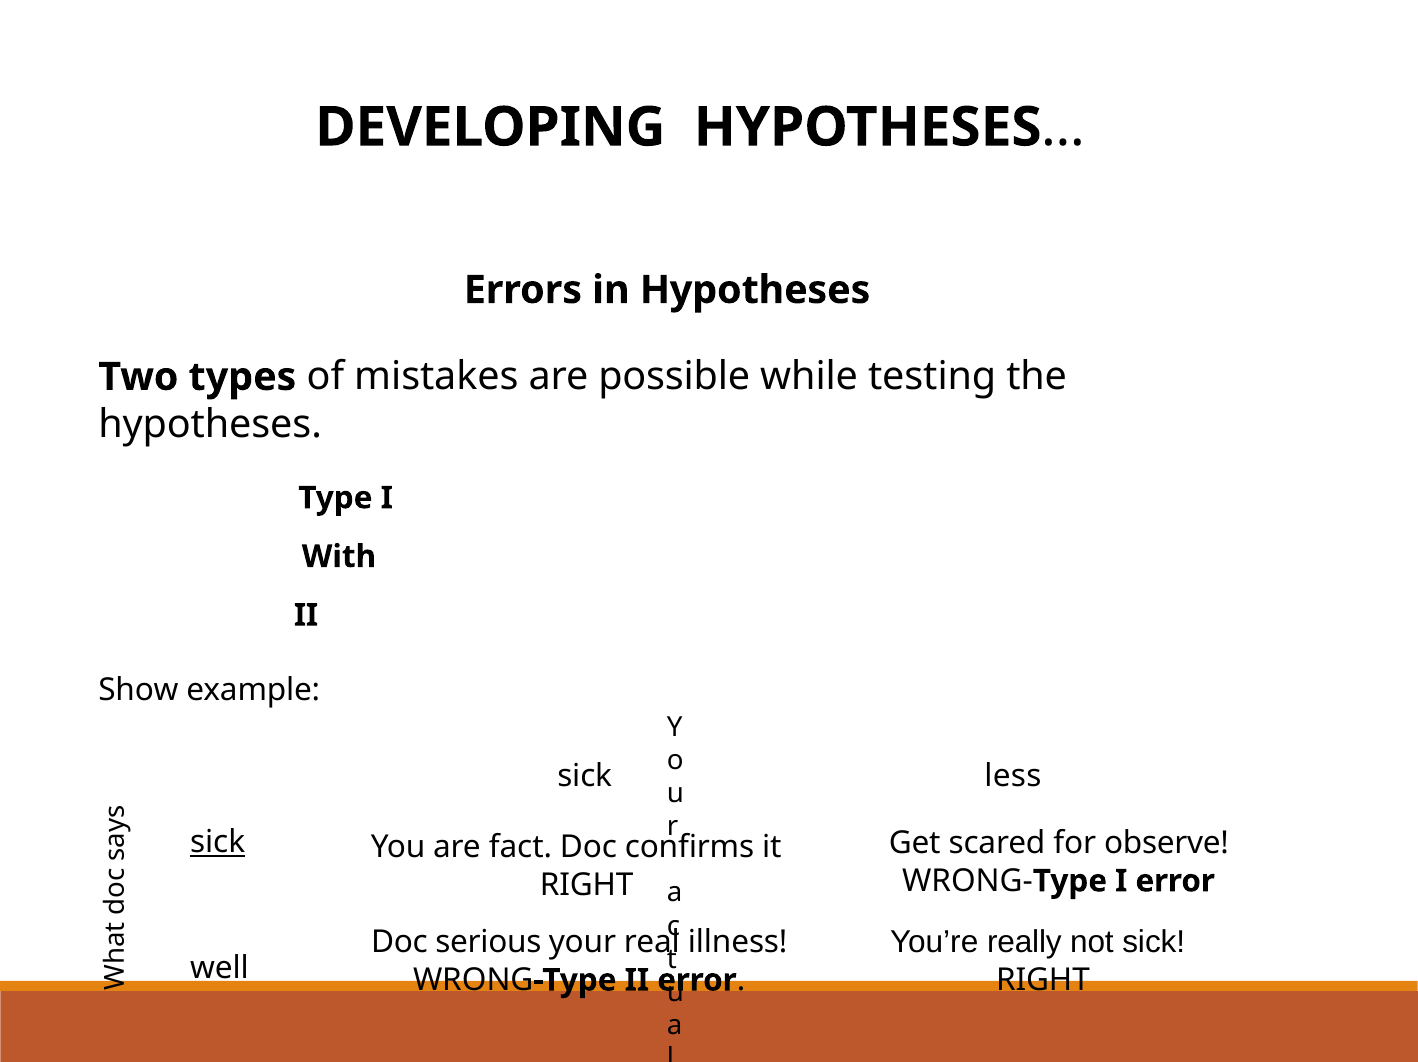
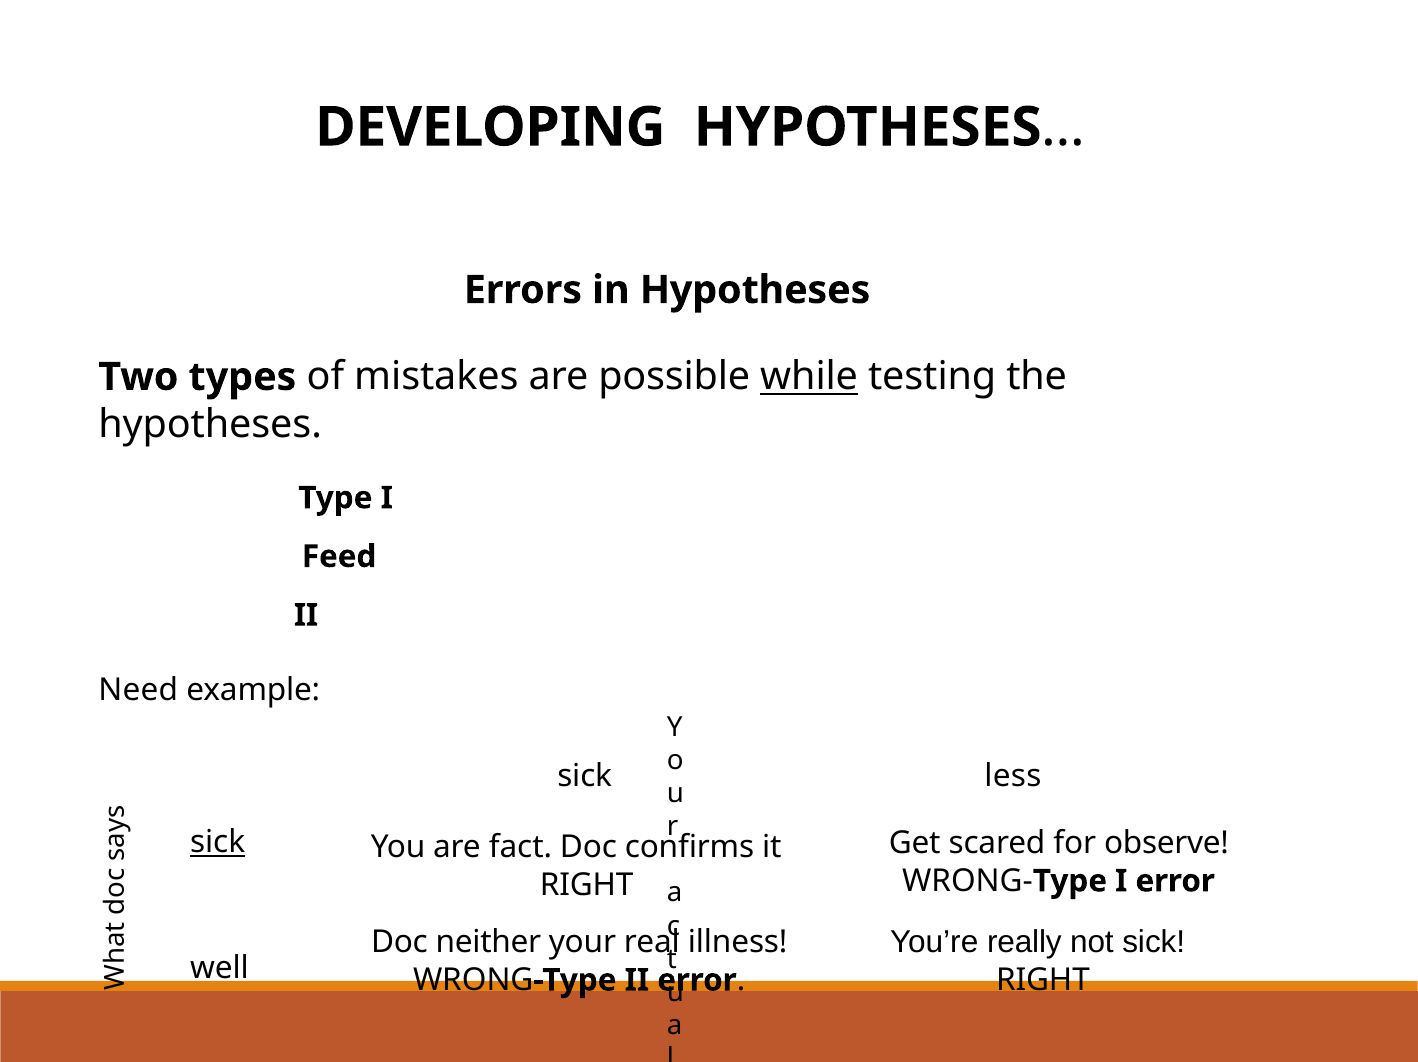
while underline: none -> present (809, 377)
With: With -> Feed (339, 557)
Show: Show -> Need (138, 690)
serious: serious -> neither (488, 943)
